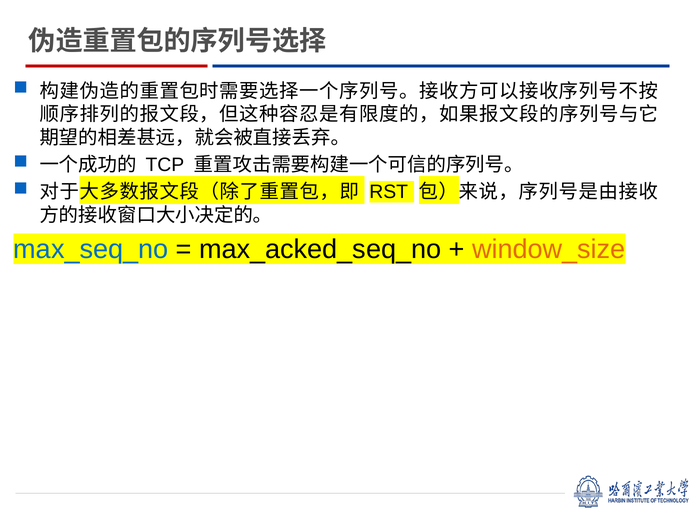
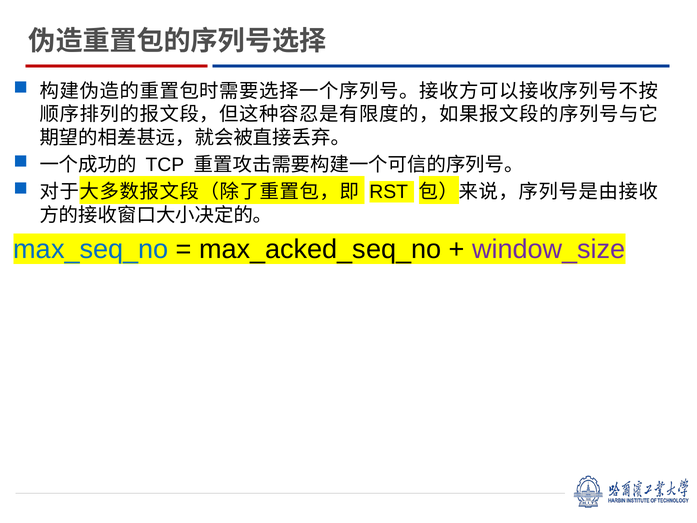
window_size colour: orange -> purple (549, 249)
